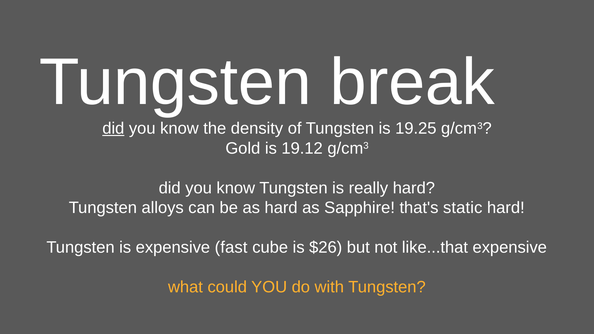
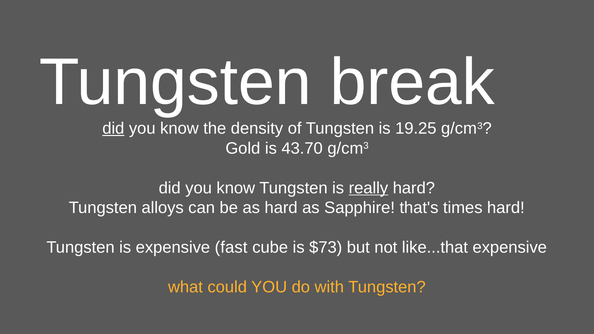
19.12: 19.12 -> 43.70 (302, 148)
really underline: none -> present (368, 188)
static: static -> times (463, 208)
$26: $26 -> $73 (326, 247)
